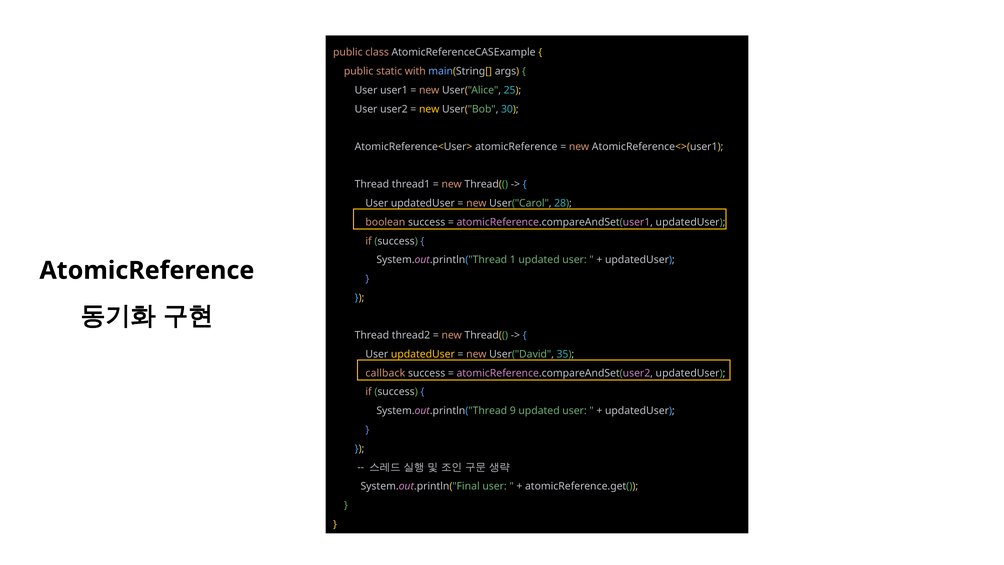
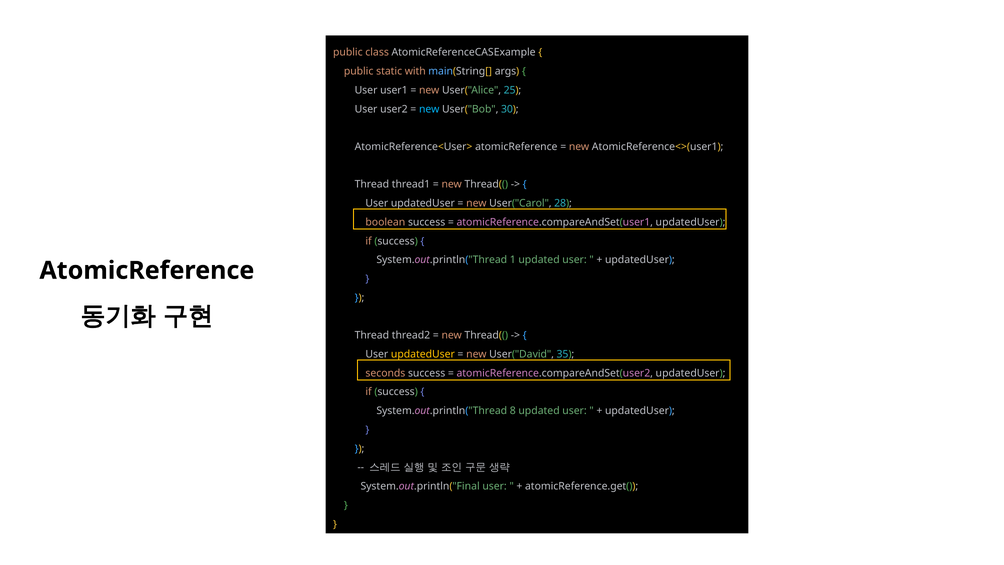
new colour: yellow -> light blue (429, 109)
callback: callback -> seconds (385, 373)
9: 9 -> 8 (513, 411)
